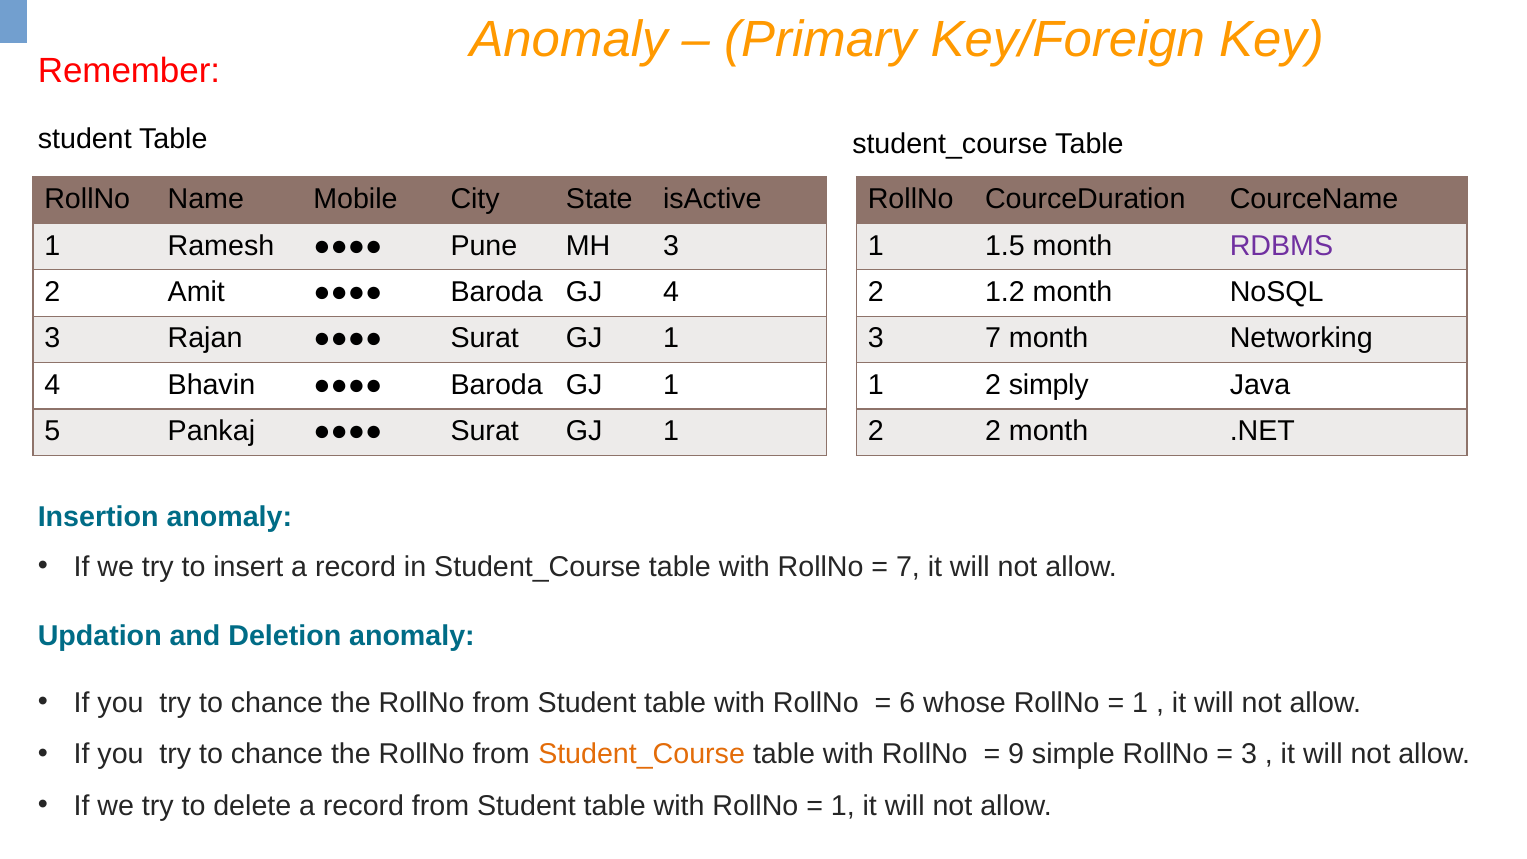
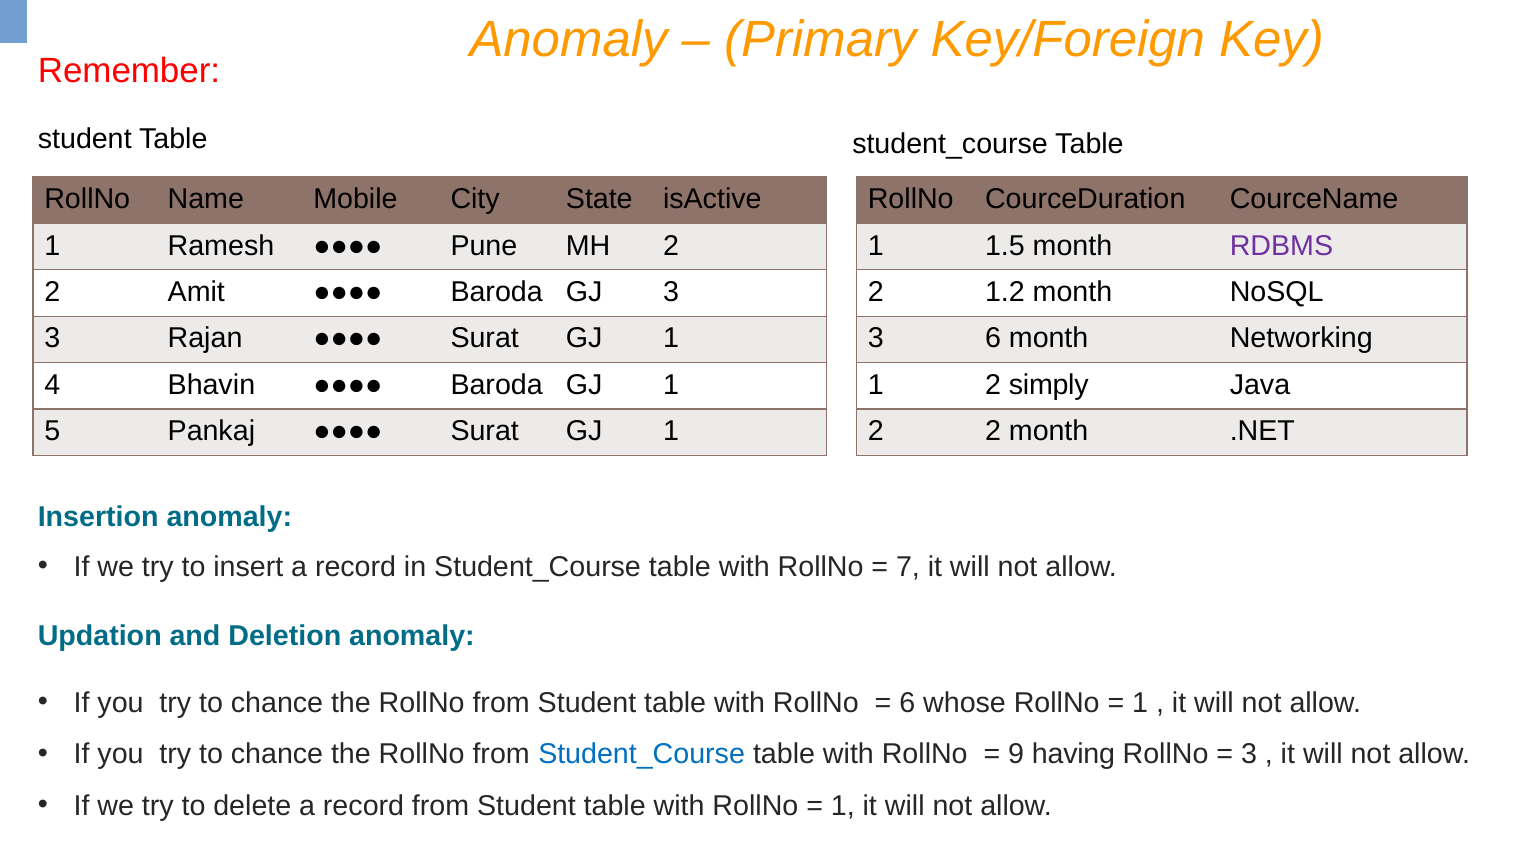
MH 3: 3 -> 2 (671, 246)
GJ 4: 4 -> 3 (671, 292)
3 7: 7 -> 6 (993, 338)
Student_Course colour: orange -> blue (642, 754)
simple: simple -> having (1073, 754)
